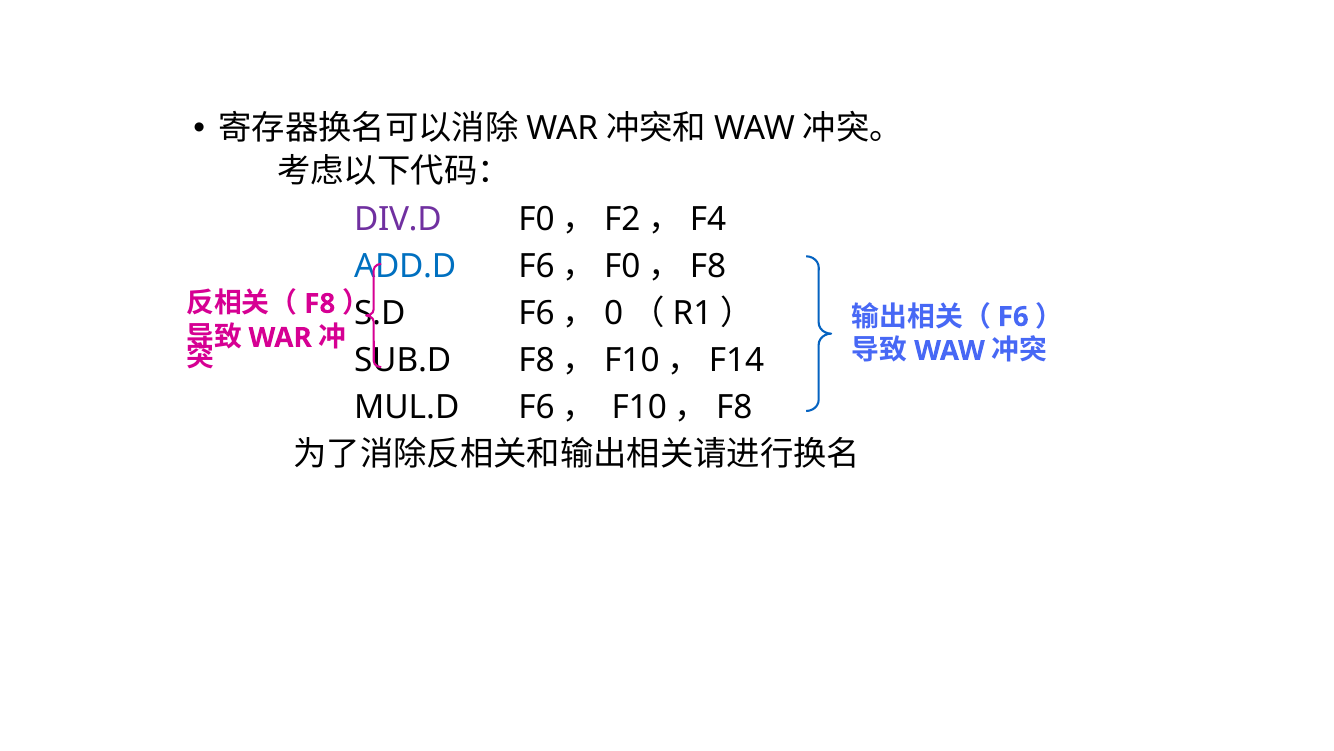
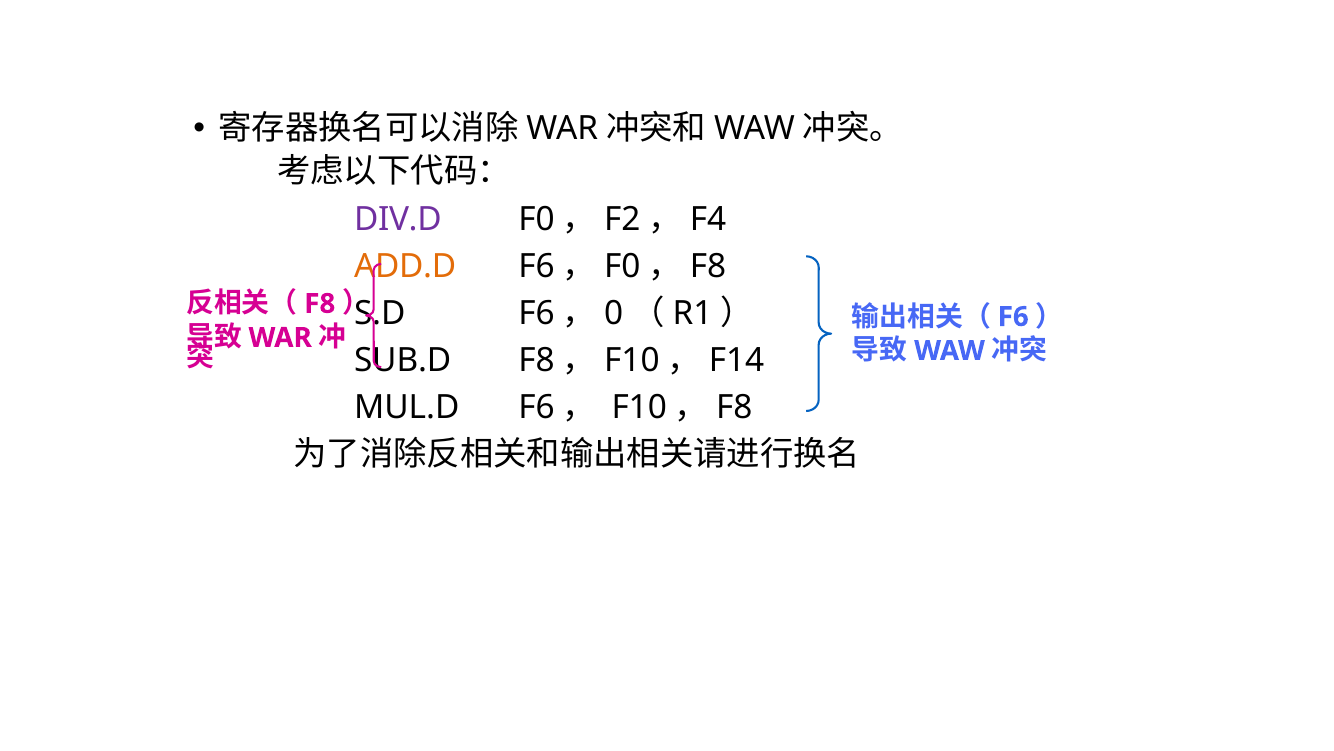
ADD.D colour: blue -> orange (405, 266)
